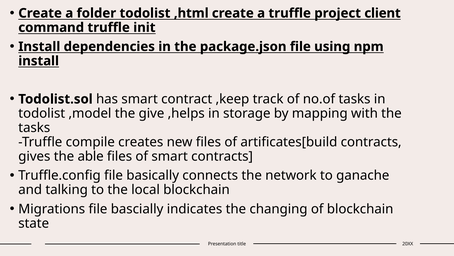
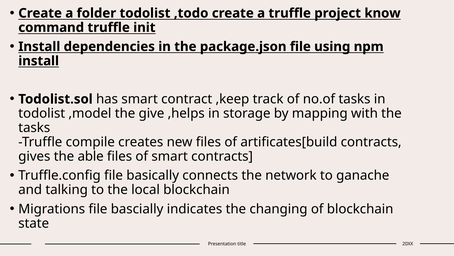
,html: ,html -> ,todo (191, 13)
client: client -> know (383, 13)
